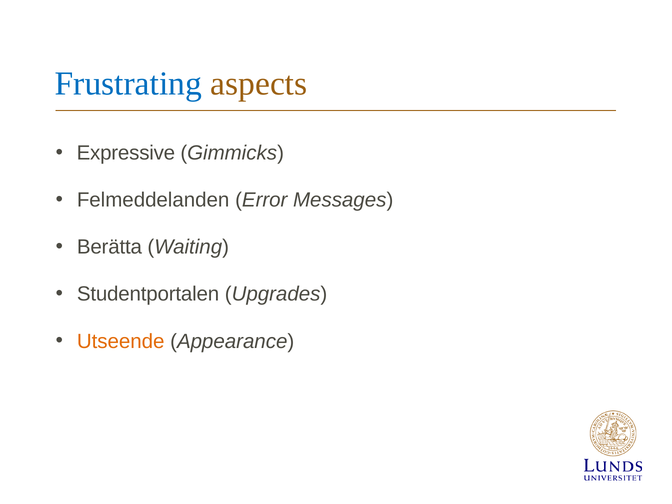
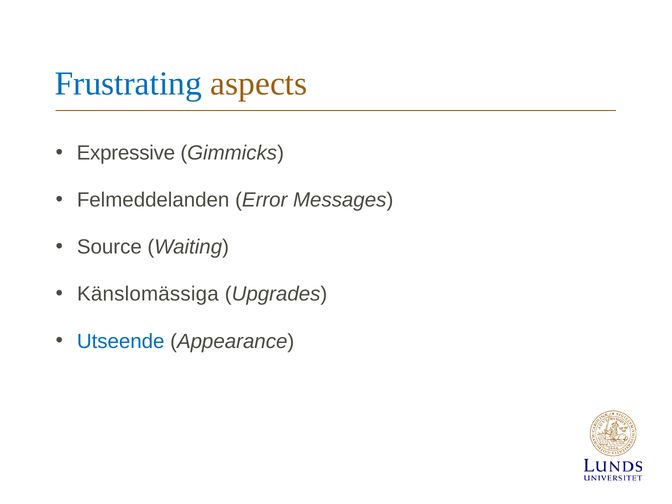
Berätta: Berätta -> Source (109, 247)
Studentportalen: Studentportalen -> Känslomässiga (148, 294)
Utseende colour: orange -> blue (121, 341)
